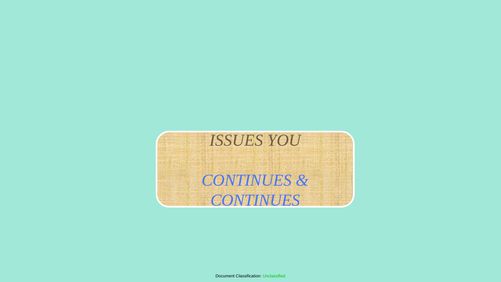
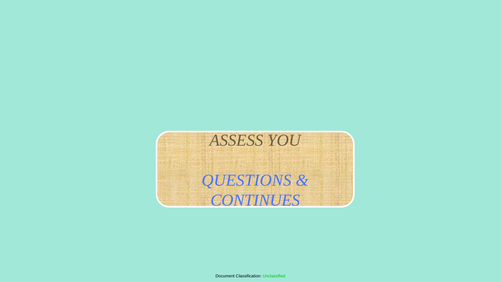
ISSUES: ISSUES -> ASSESS (236, 140)
CONTINUES: CONTINUES -> QUESTIONS (246, 180)
